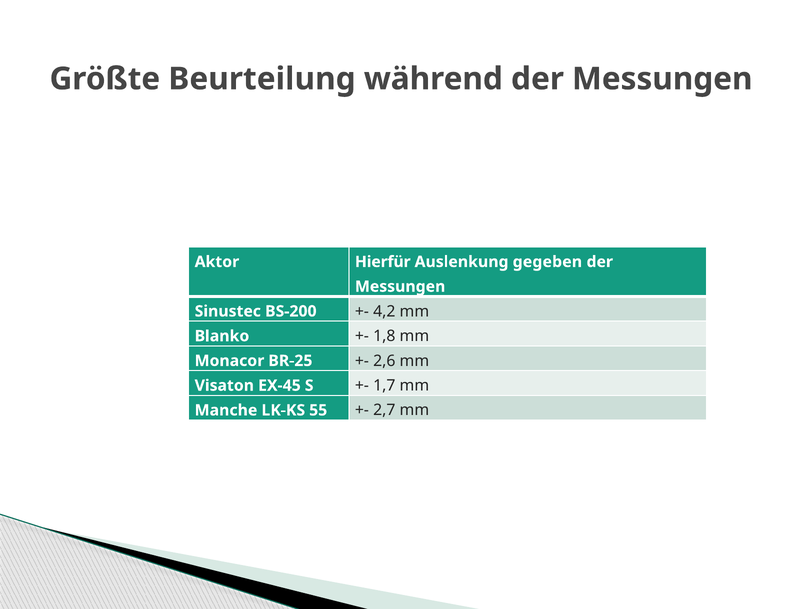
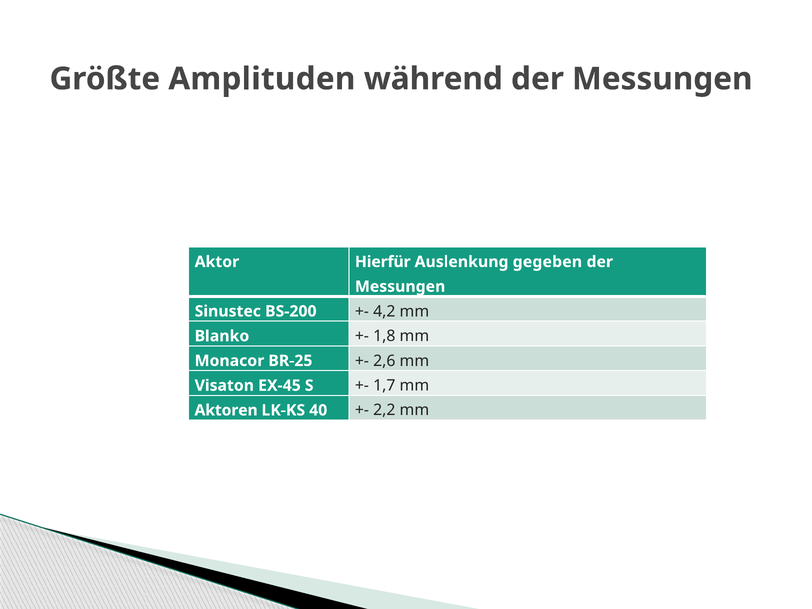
Beurteilung: Beurteilung -> Amplituden (262, 79)
Manche: Manche -> Aktoren (226, 410)
55: 55 -> 40 (318, 410)
2,7: 2,7 -> 2,2 (384, 410)
